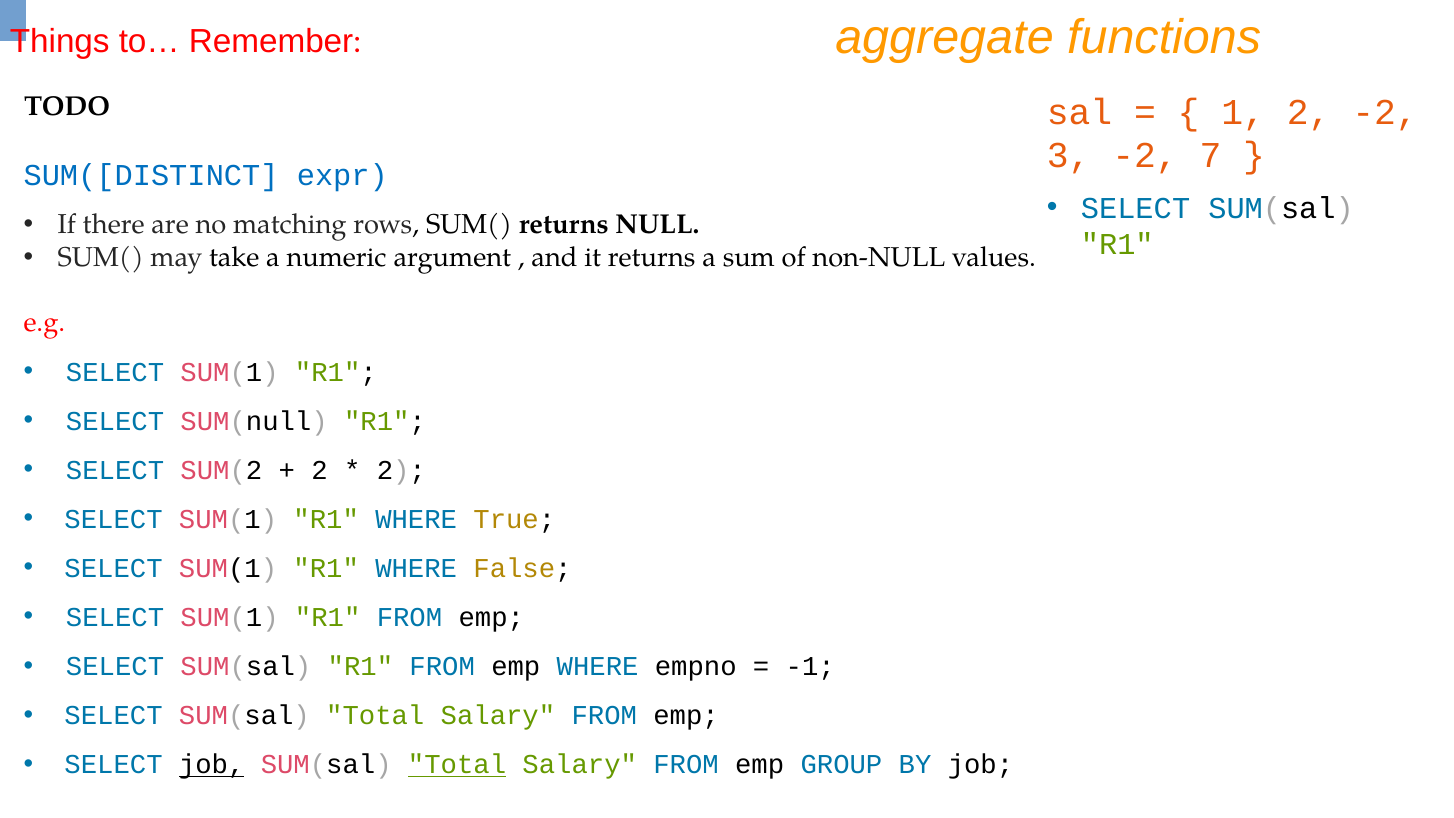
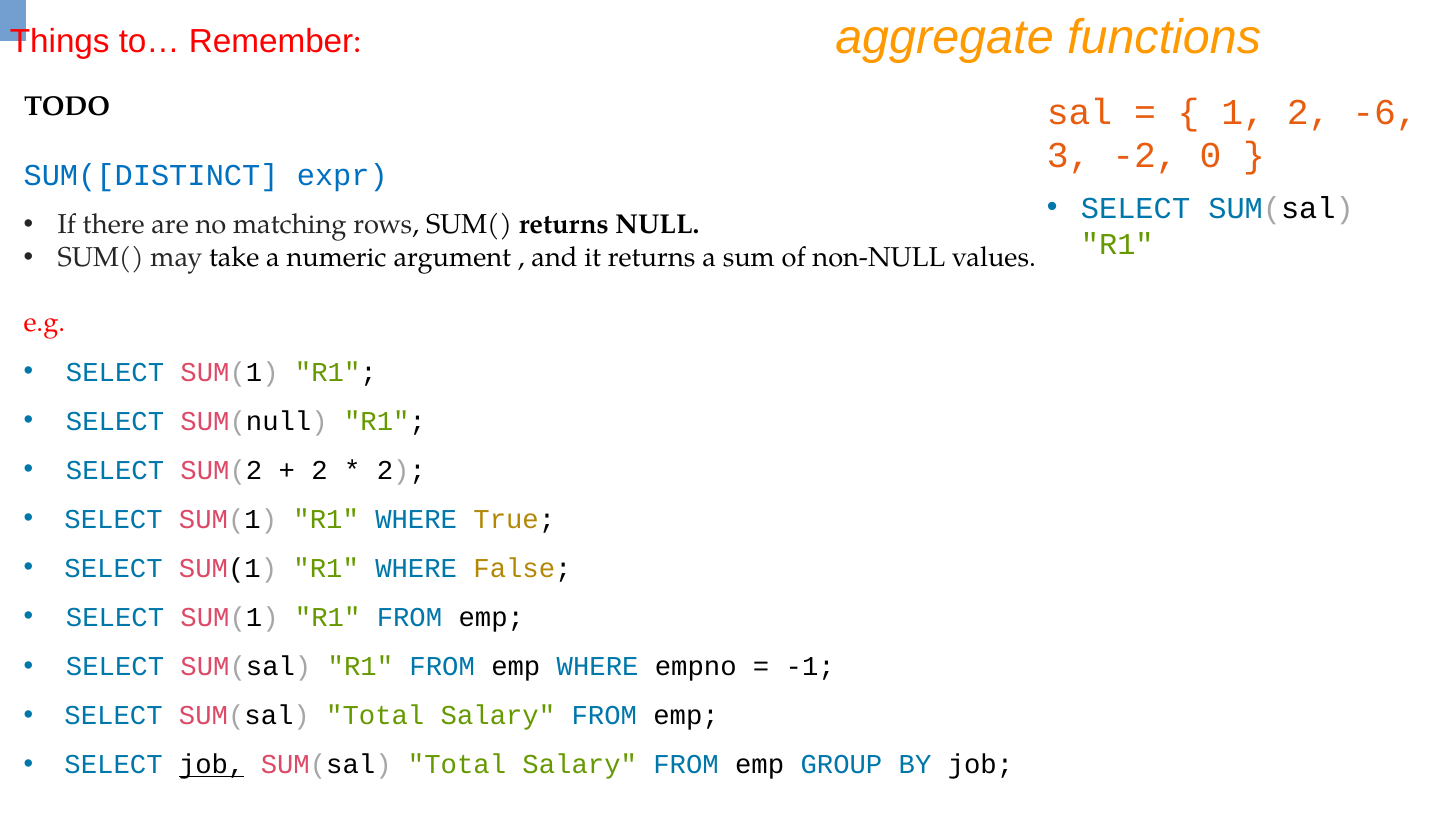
2 -2: -2 -> -6 (1385, 112)
7: 7 -> 0 (1210, 156)
Total underline: present -> none (457, 765)
